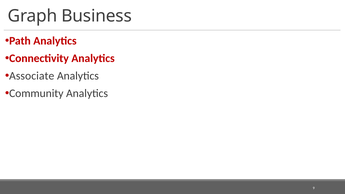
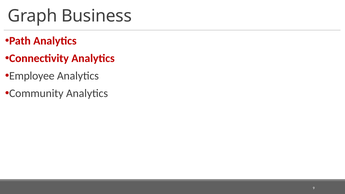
Associate: Associate -> Employee (32, 76)
